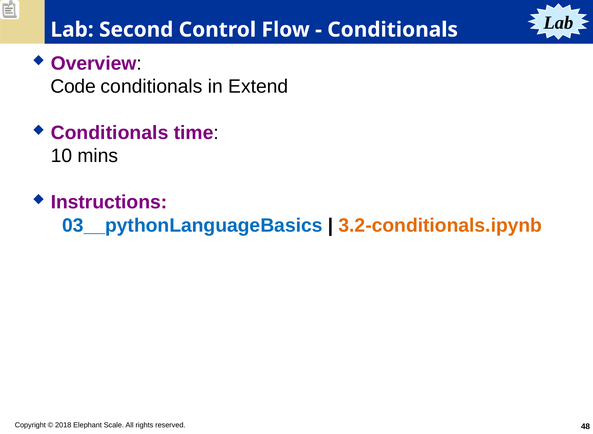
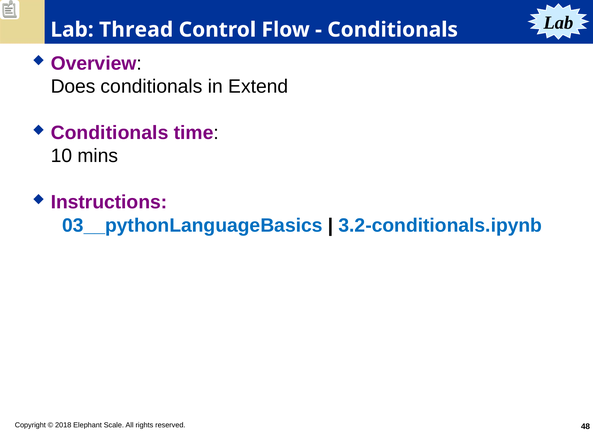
Second: Second -> Thread (136, 30)
Code: Code -> Does (73, 86)
3.2-conditionals.ipynb colour: orange -> blue (440, 225)
